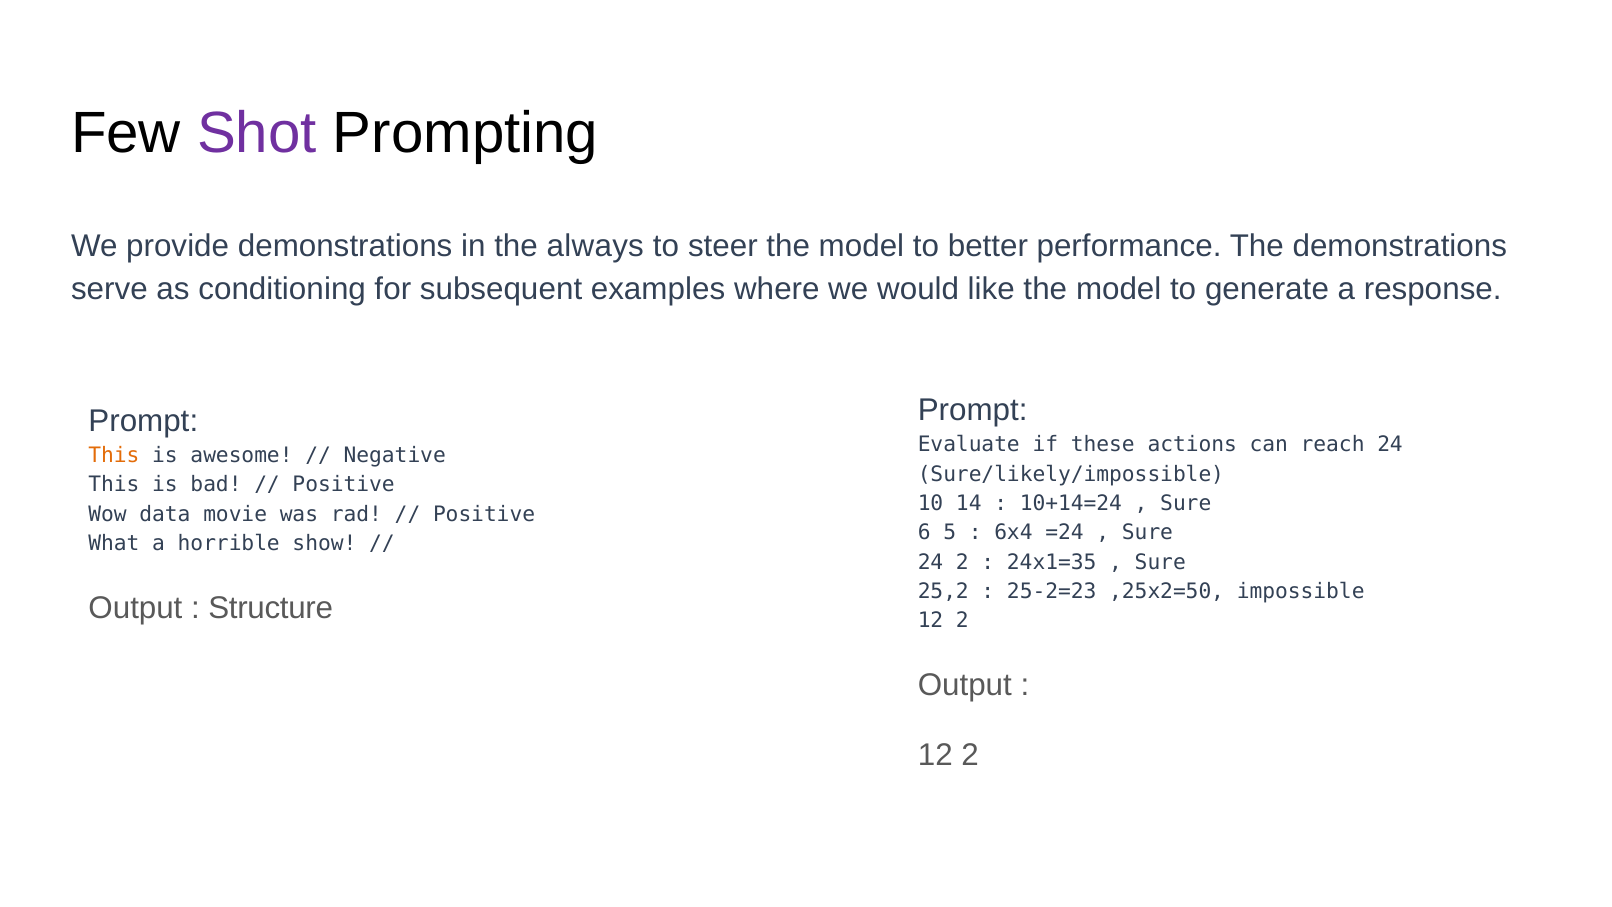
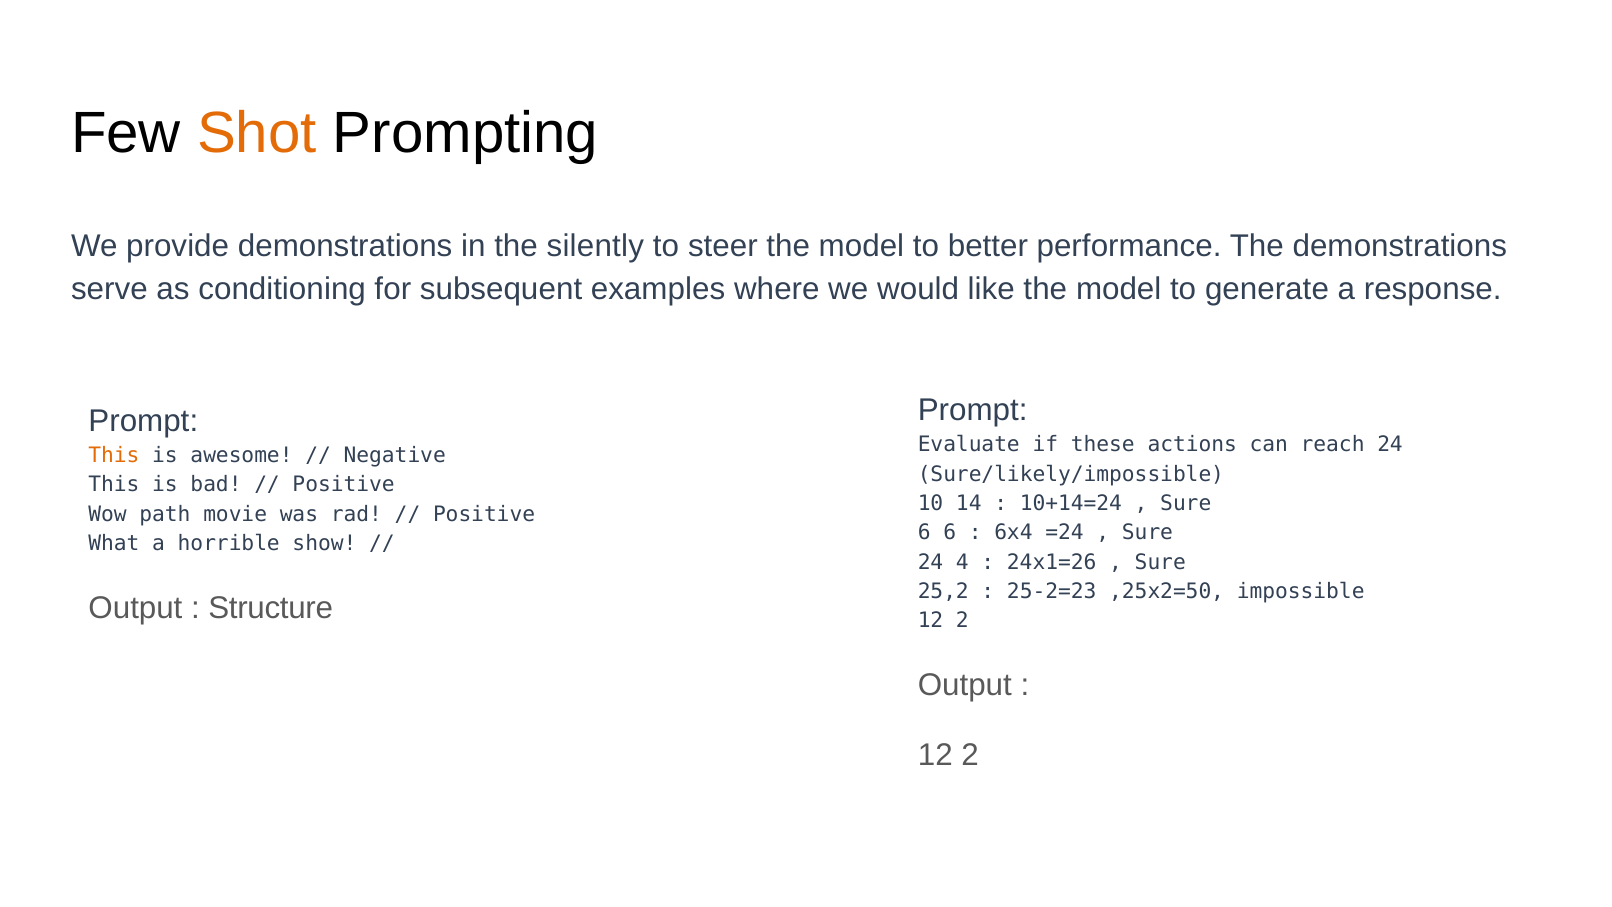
Shot colour: purple -> orange (257, 134)
always: always -> silently (595, 246)
data: data -> path (165, 514)
6 5: 5 -> 6 (950, 533)
24 2: 2 -> 4 (962, 562)
24x1=35: 24x1=35 -> 24x1=26 (1052, 562)
